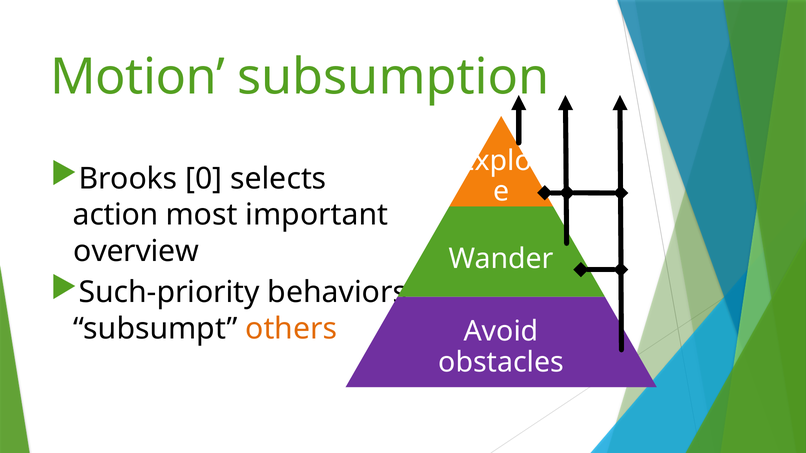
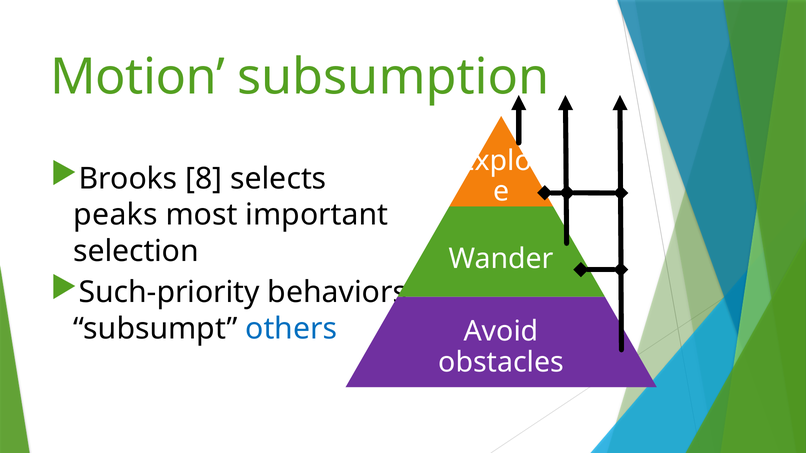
0: 0 -> 8 (204, 179)
action: action -> peaks (116, 215)
overview: overview -> selection (136, 251)
others colour: orange -> blue (291, 329)
